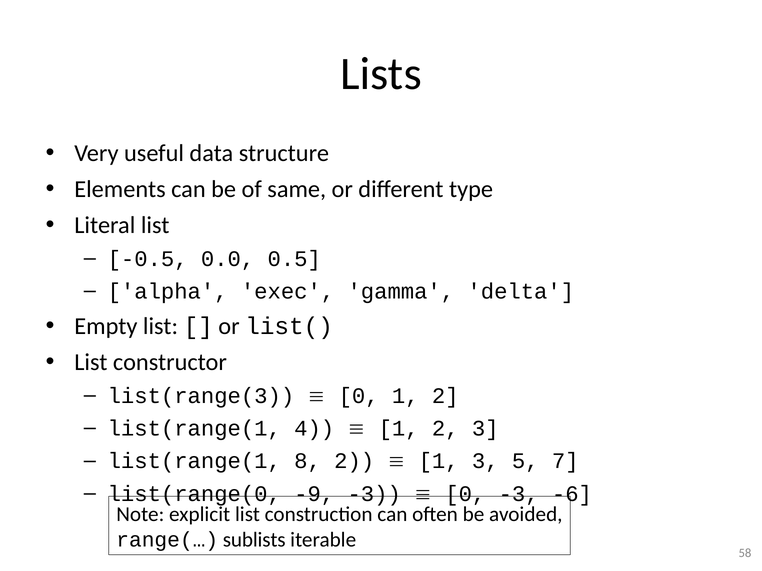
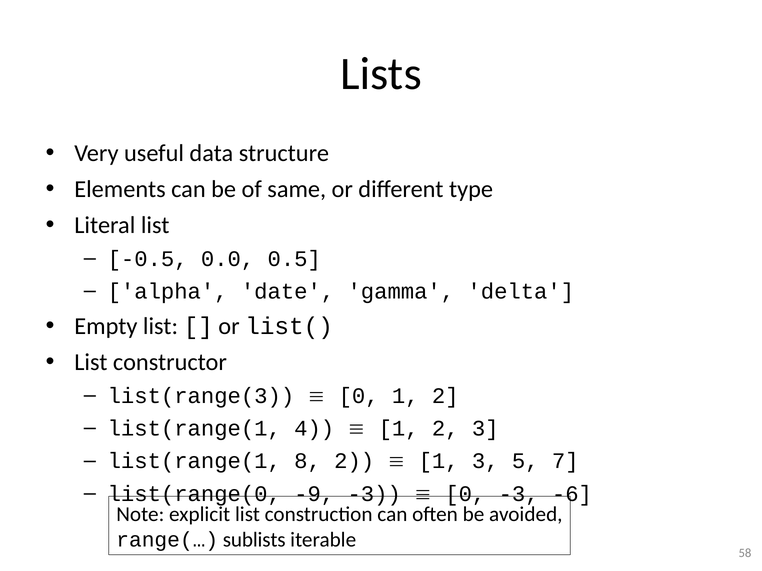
exec: exec -> date (288, 292)
